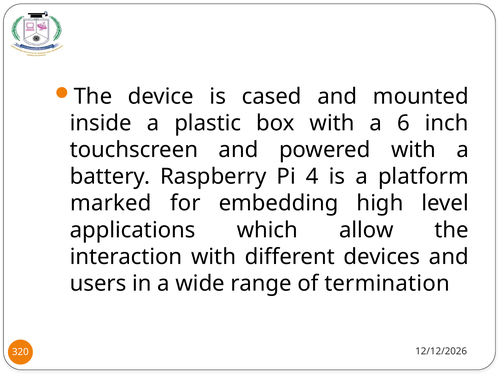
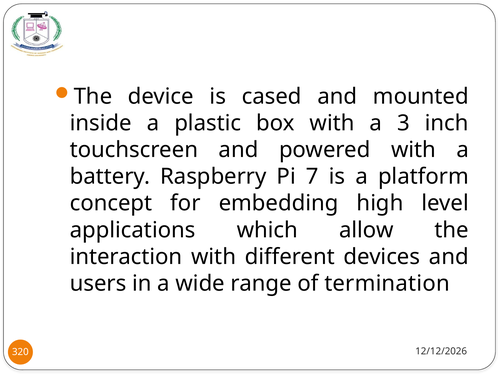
6: 6 -> 3 (403, 123)
4: 4 -> 7 (312, 176)
marked: marked -> concept (111, 203)
